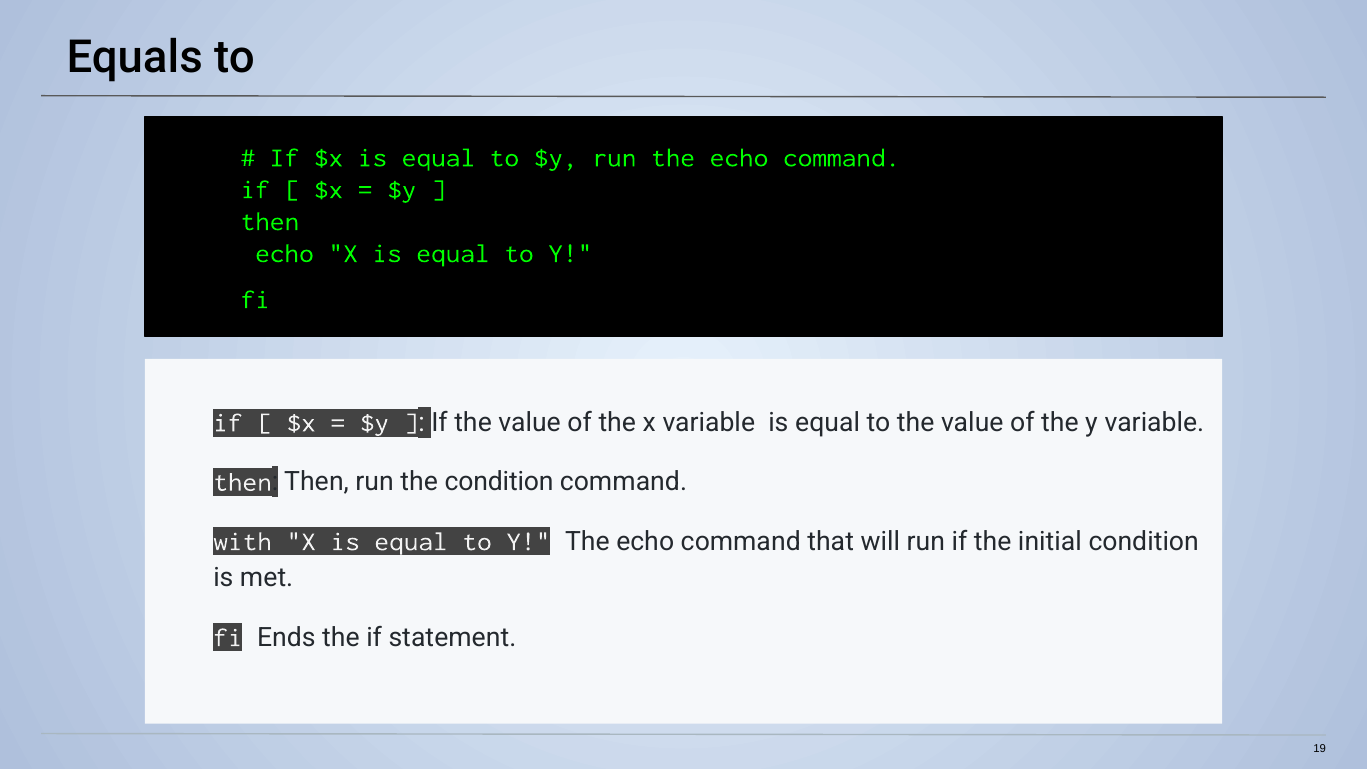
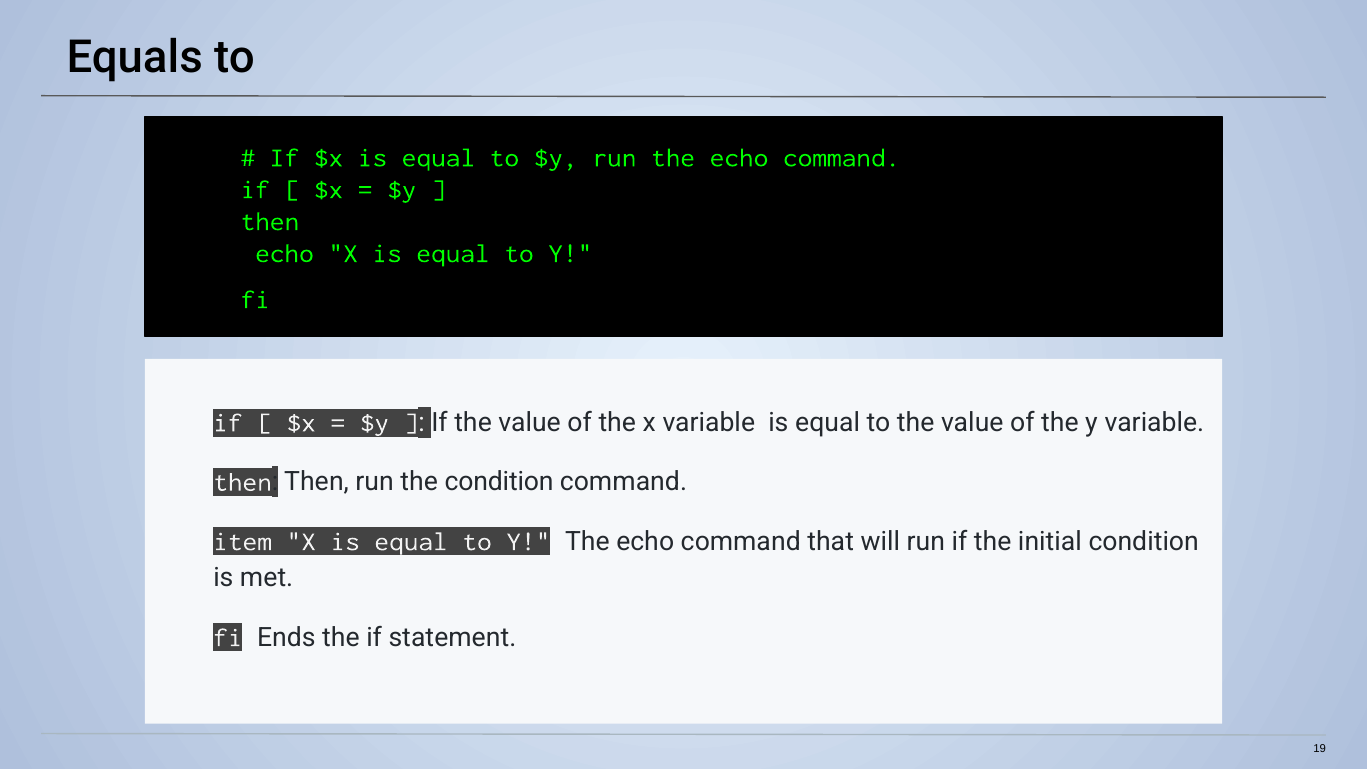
with: with -> item (243, 541)
